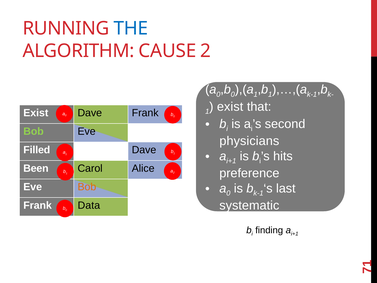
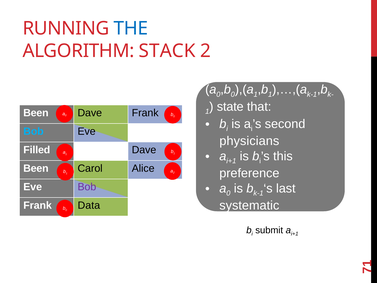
CAUSE: CAUSE -> STACK (167, 51)
Exist: Exist -> Been (36, 113)
exist: exist -> state (230, 107)
Bob colour: light green -> light blue (34, 131)
hits: hits -> this (283, 156)
Bob colour: orange -> purple (87, 187)
finding: finding -> submit (269, 230)
